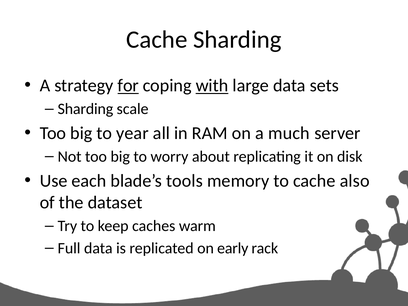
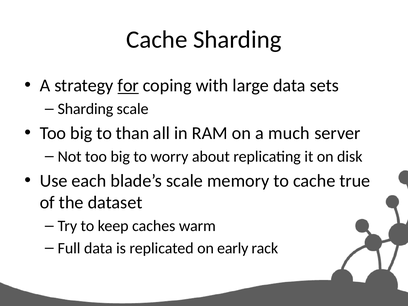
with underline: present -> none (212, 86)
year: year -> than (133, 133)
blade’s tools: tools -> scale (185, 181)
also: also -> true (355, 181)
